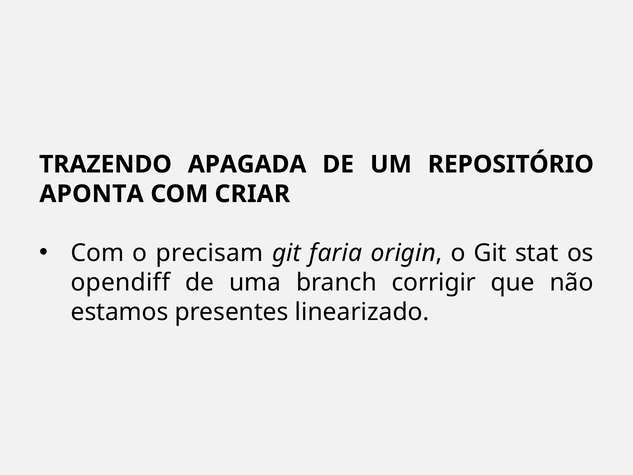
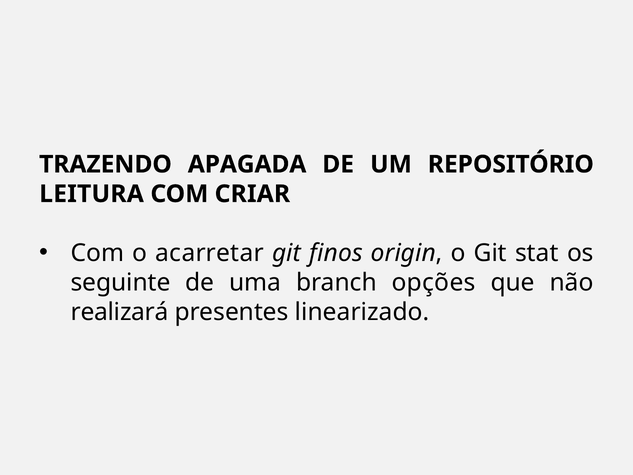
APONTA: APONTA -> LEITURA (91, 194)
precisam: precisam -> acarretar (210, 253)
faria: faria -> finos (336, 253)
opendiff: opendiff -> seguinte (121, 283)
corrigir: corrigir -> opções (434, 283)
estamos: estamos -> realizará (120, 312)
